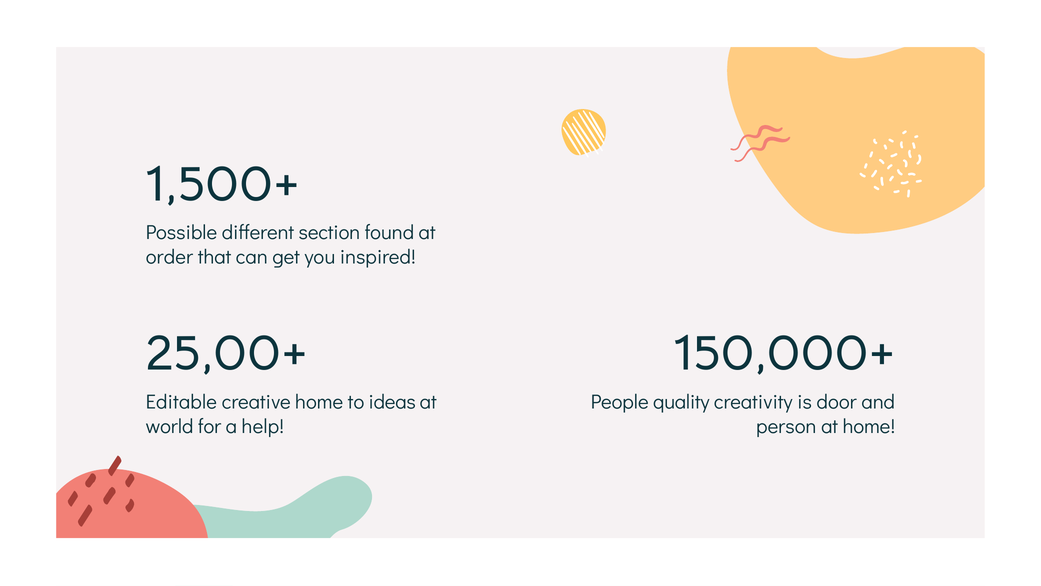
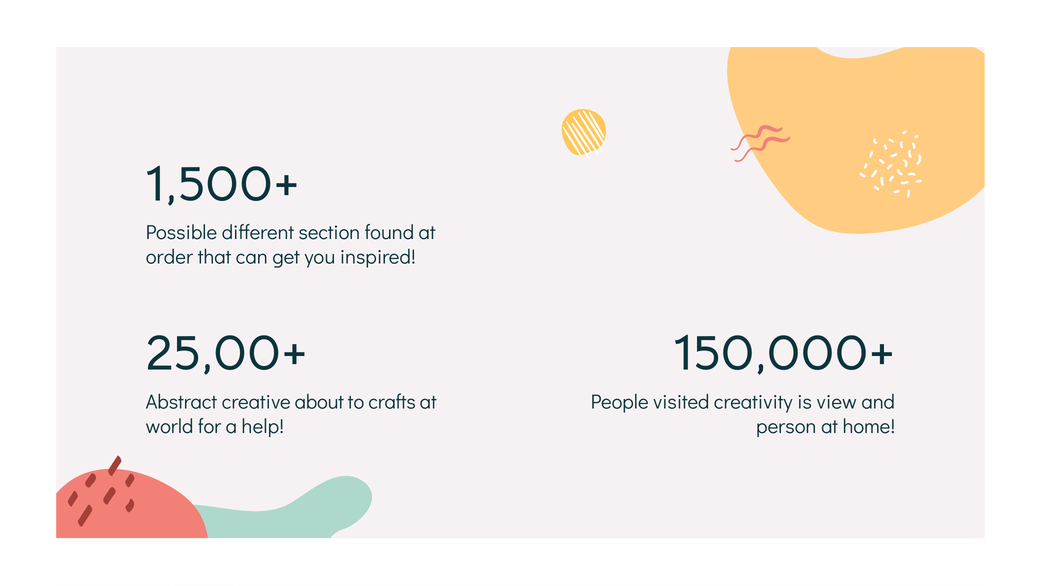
Editable: Editable -> Abstract (181, 402)
creative home: home -> about (319, 402)
ideas: ideas -> crafts (392, 402)
quality: quality -> visited (681, 402)
door: door -> view (837, 402)
